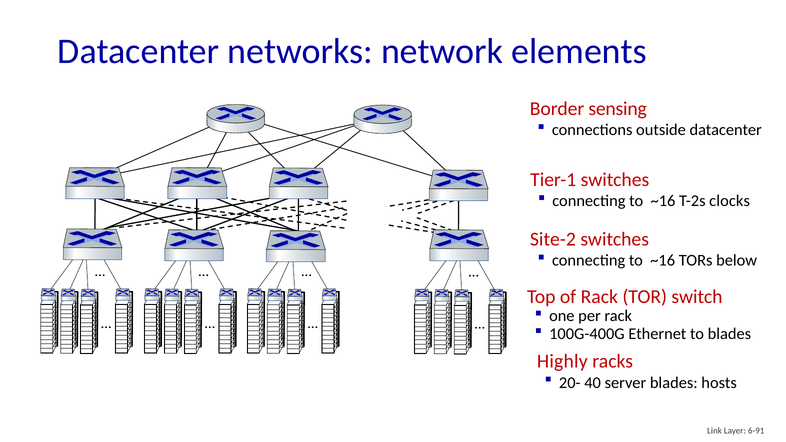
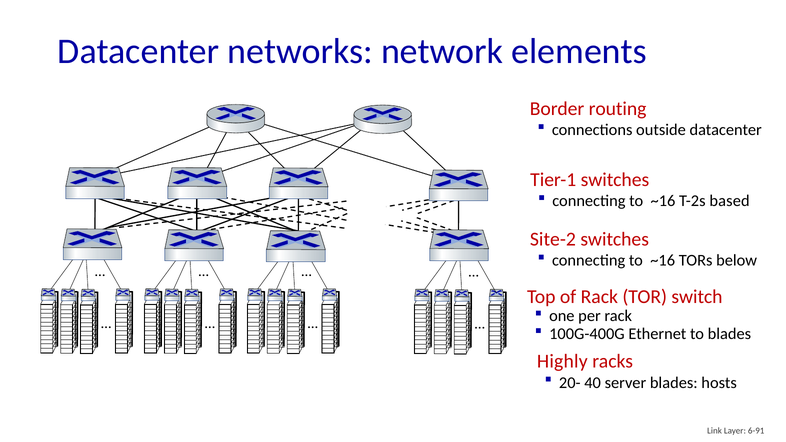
sensing: sensing -> routing (618, 109)
clocks: clocks -> based (730, 201)
